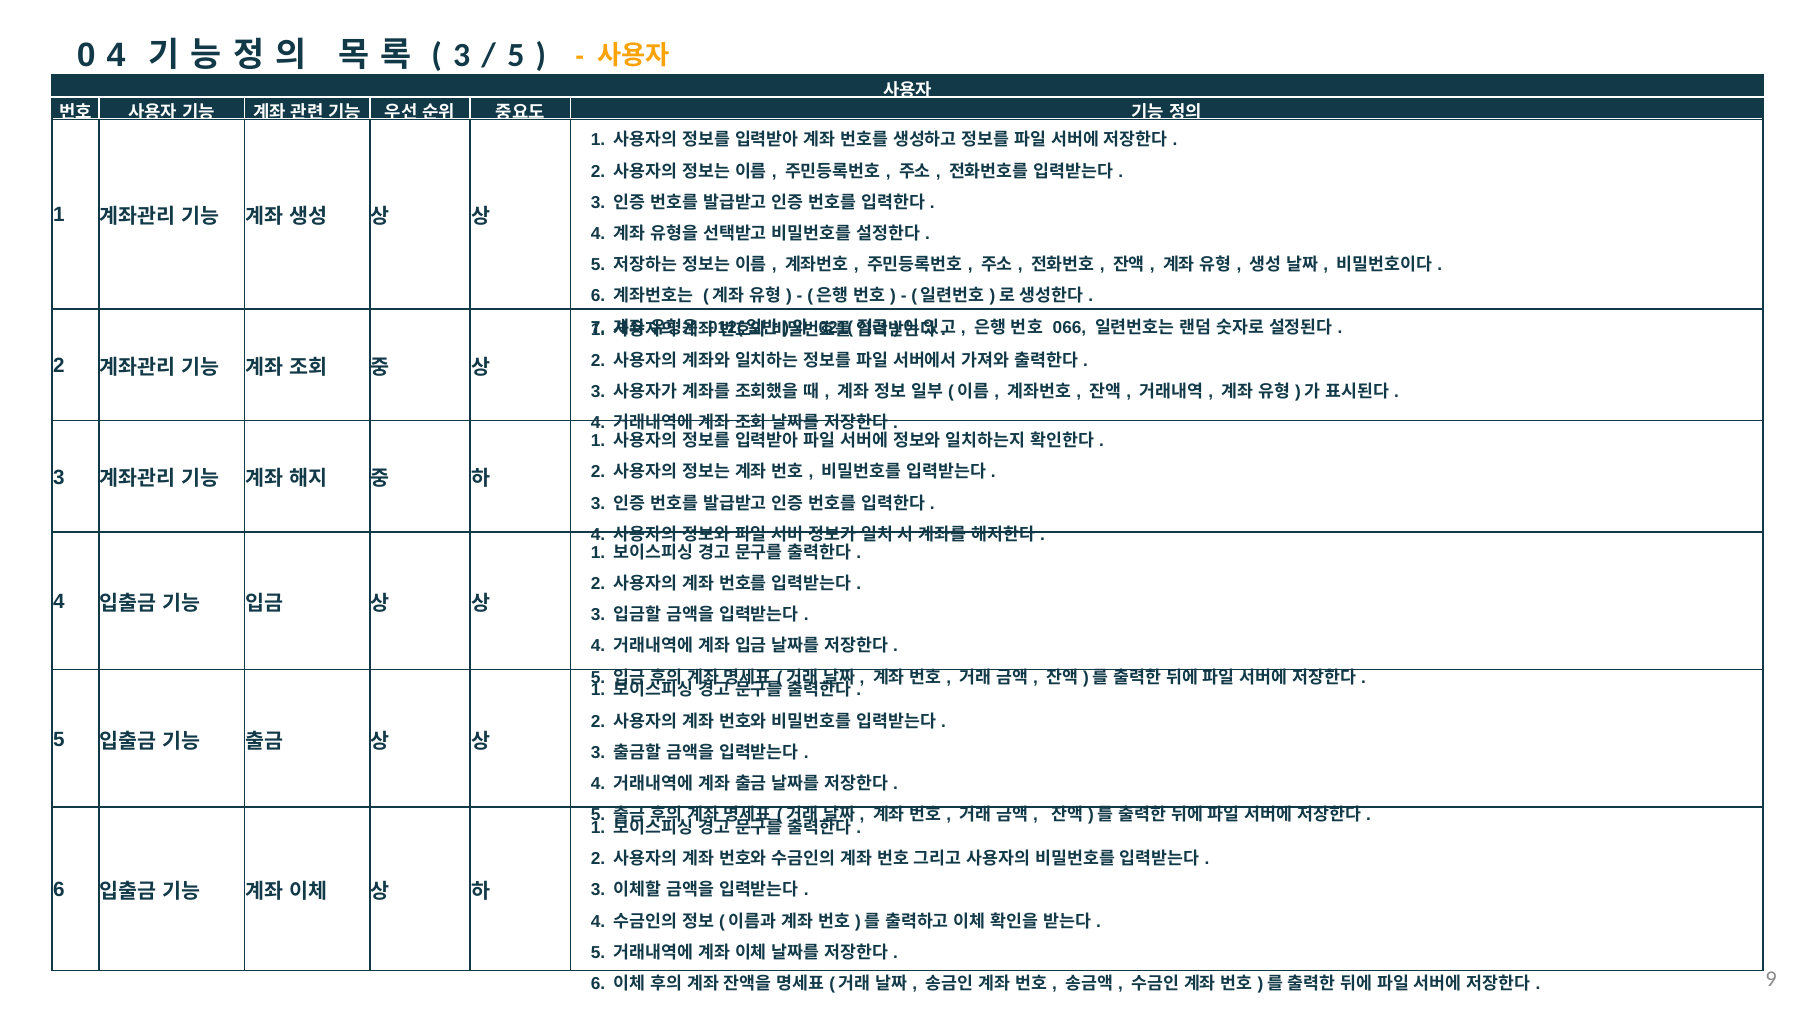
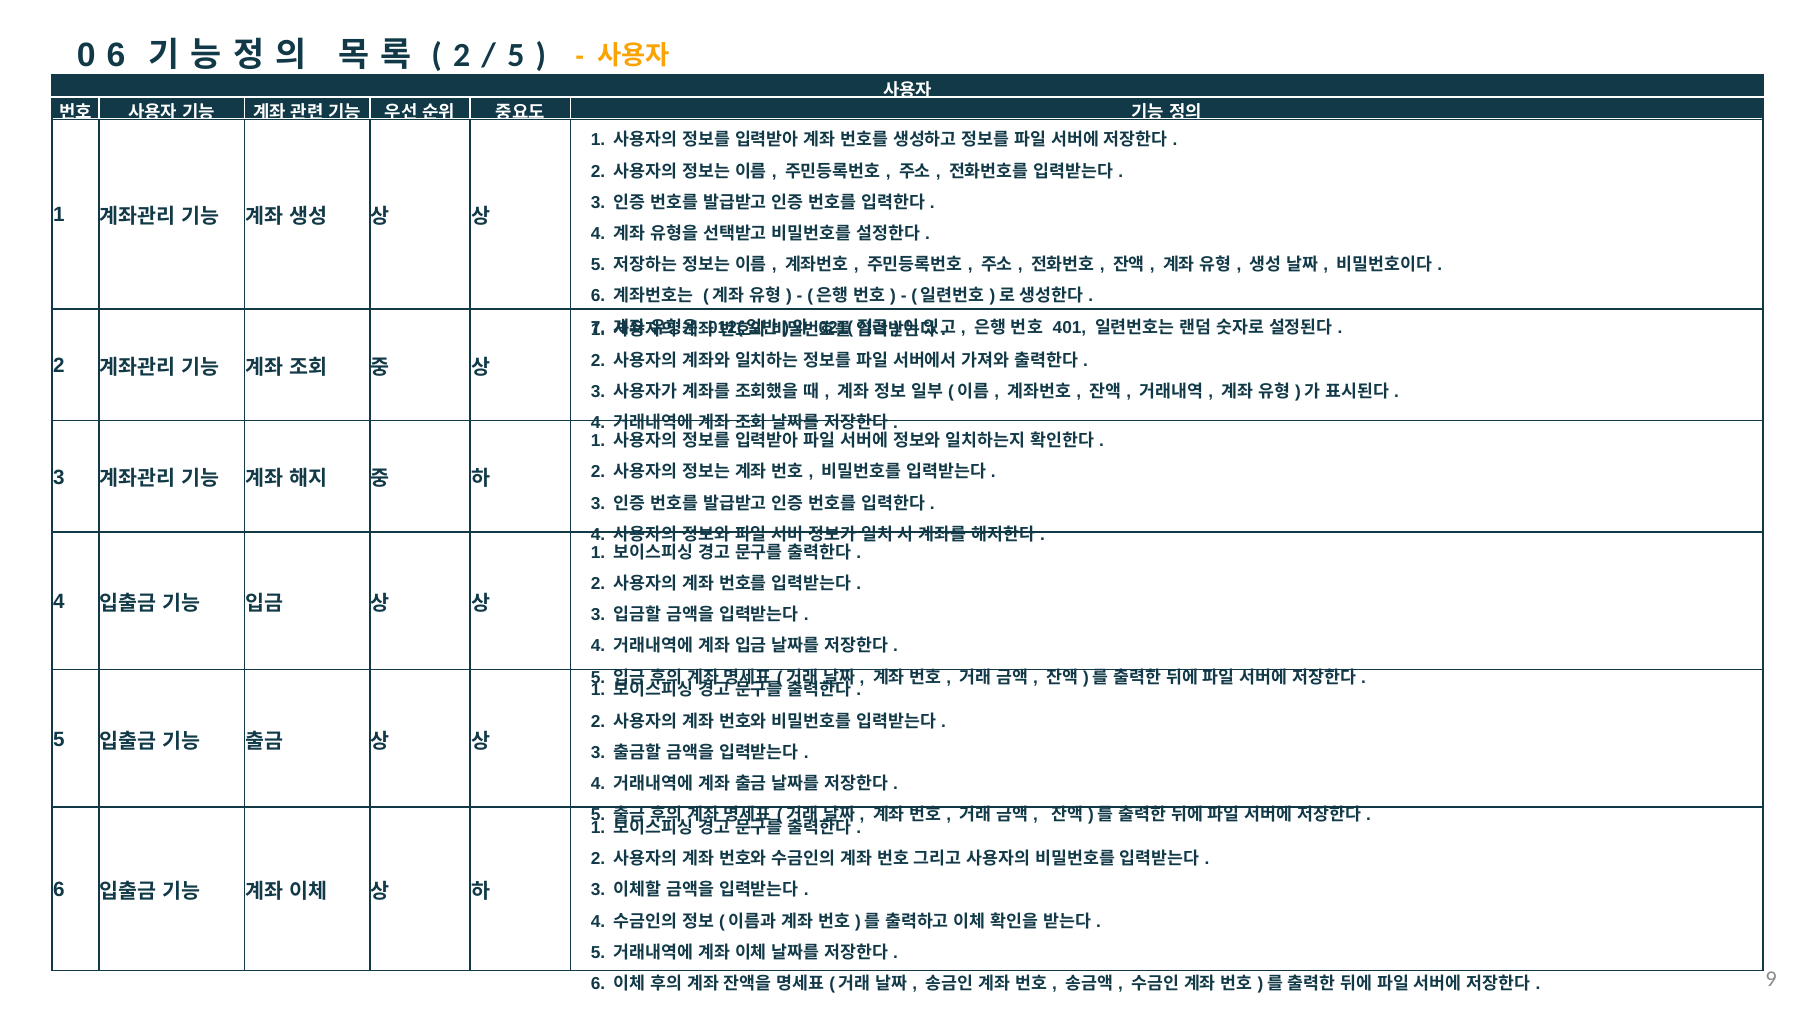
4: 4 -> 6 (116, 56)
3: 3 -> 2 (462, 56)
066: 066 -> 401 (1069, 327)
